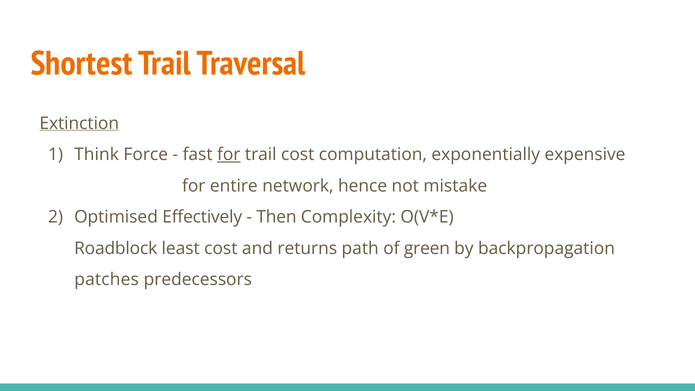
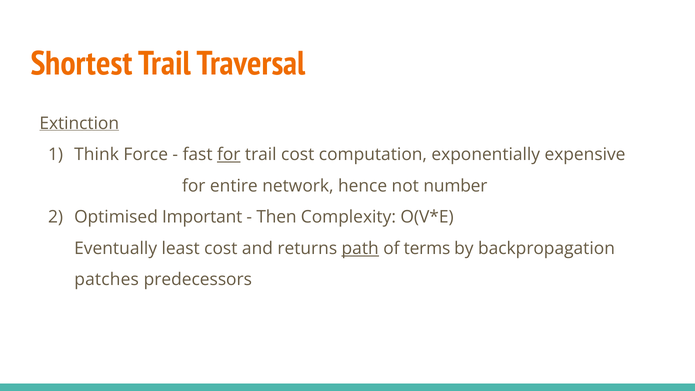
mistake: mistake -> number (455, 186)
Effectively: Effectively -> Important (202, 217)
Roadblock: Roadblock -> Eventually (116, 248)
path underline: none -> present (360, 248)
green: green -> terms (427, 248)
